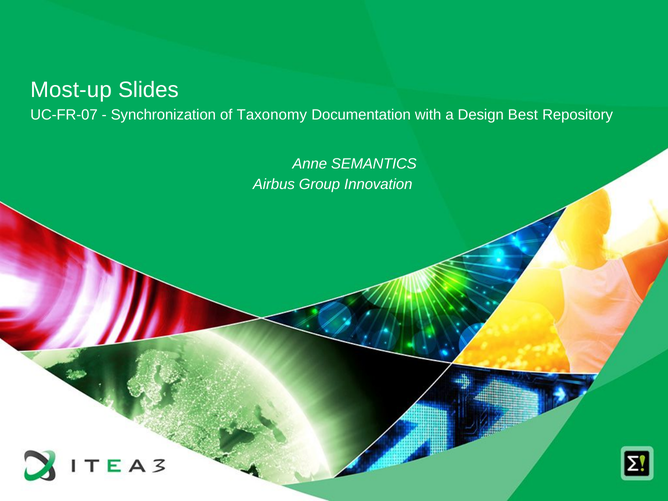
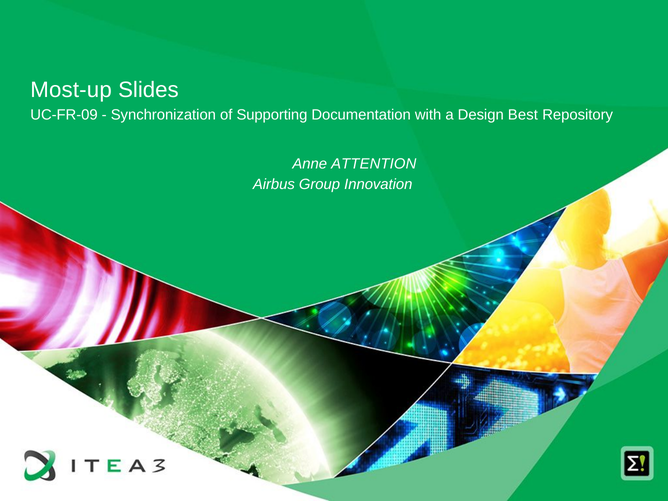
UC-FR-07: UC-FR-07 -> UC-FR-09 (64, 115)
Taxonomy: Taxonomy -> Supporting (272, 115)
SEMANTICS: SEMANTICS -> ATTENTION (374, 164)
